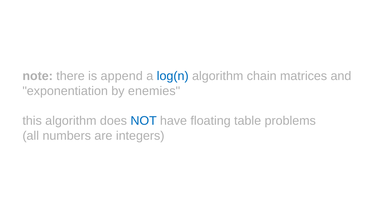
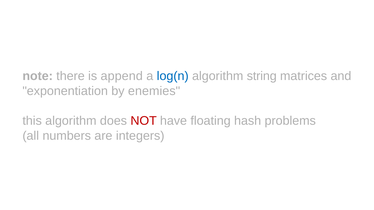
chain: chain -> string (262, 76)
NOT colour: blue -> red (144, 121)
table: table -> hash (248, 121)
